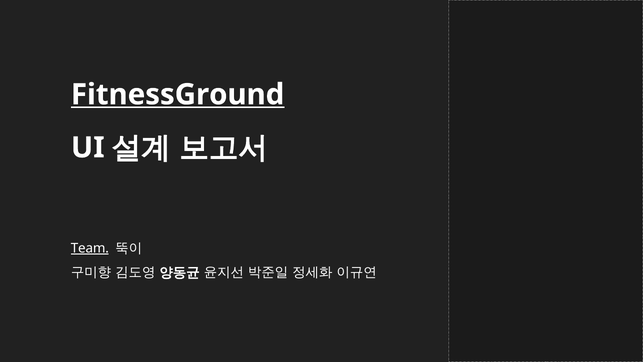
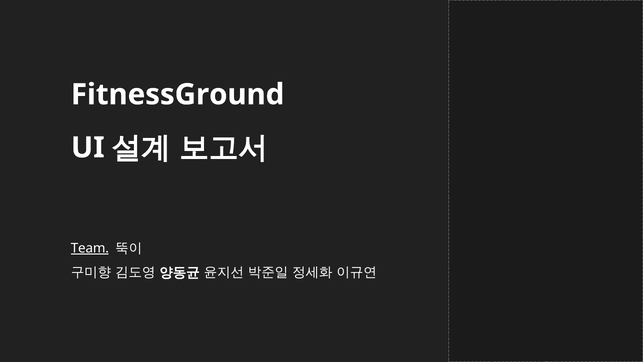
FitnessGround underline: present -> none (178, 94)
